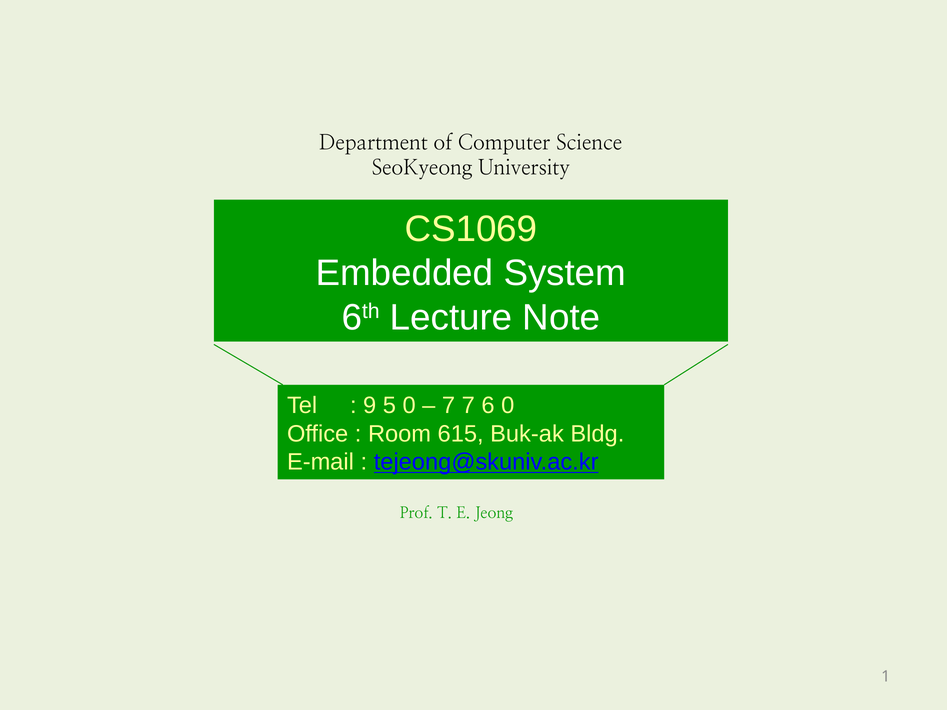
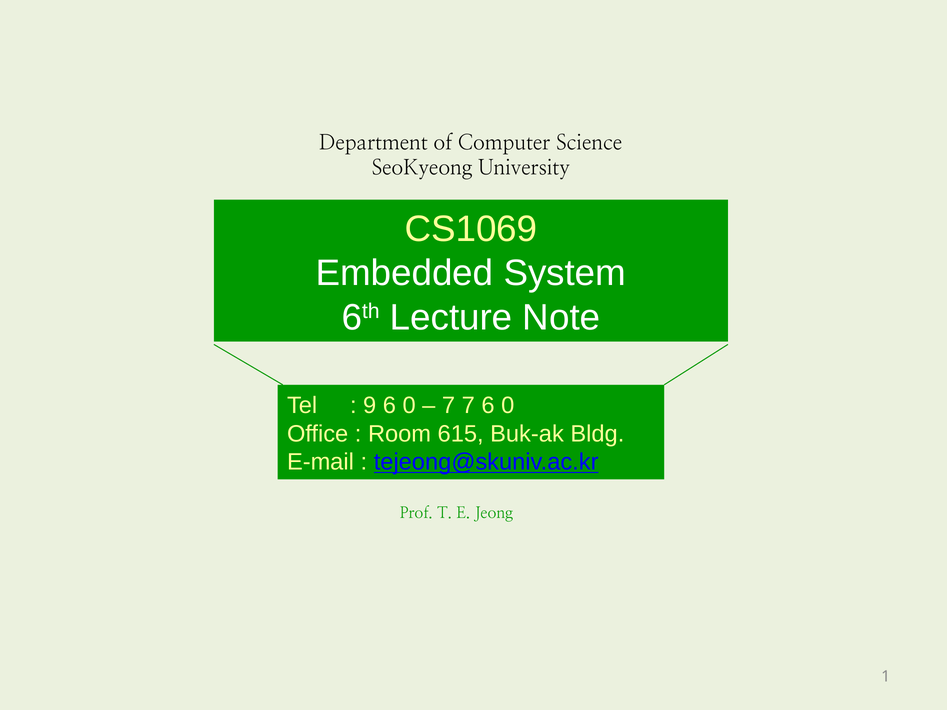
9 5: 5 -> 6 (389, 405)
